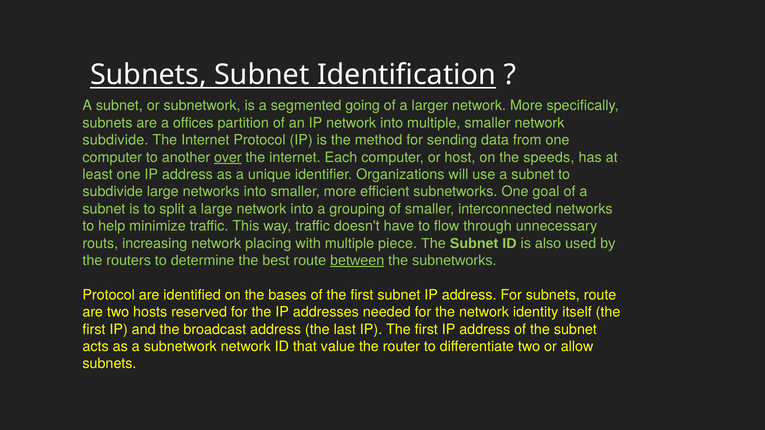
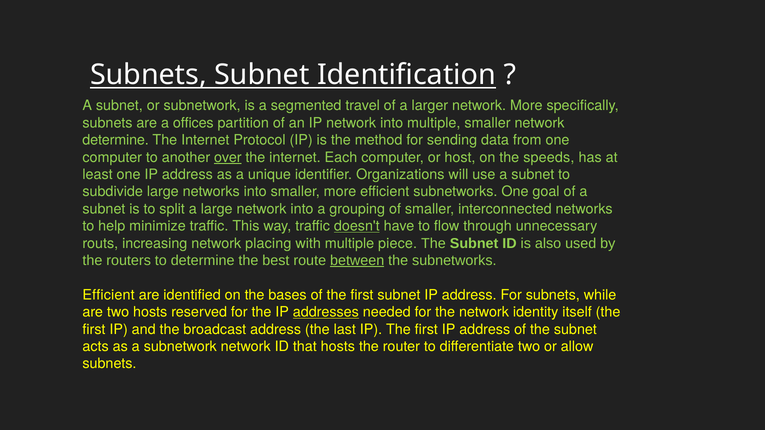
going: going -> travel (363, 106)
subdivide: subdivide -> determine (116, 140)
doesn't underline: none -> present (357, 226)
Protocol: Protocol -> Efficient (109, 295)
subnets route: route -> while (600, 295)
addresses underline: none -> present (326, 312)
that value: value -> hosts (338, 347)
